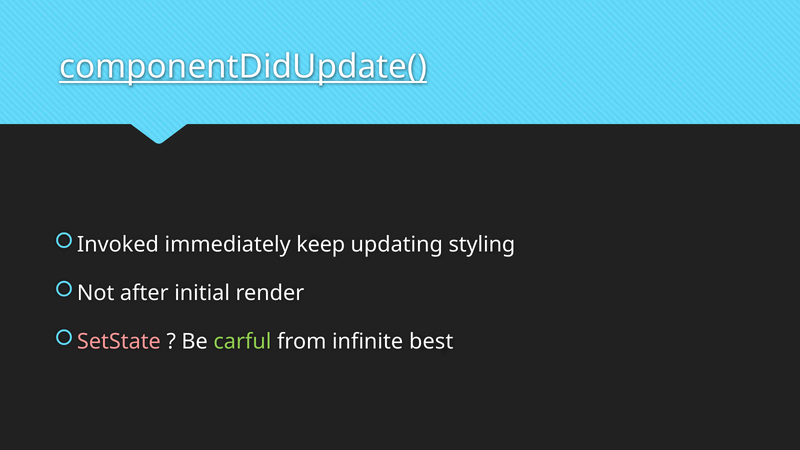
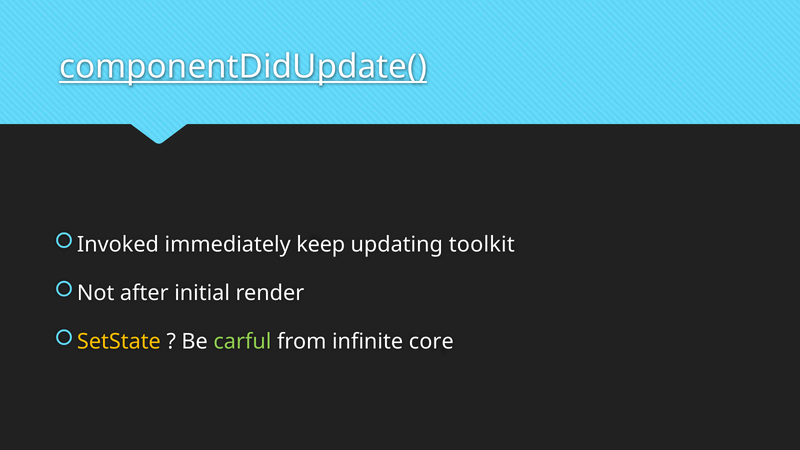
styling: styling -> toolkit (482, 245)
SetState colour: pink -> yellow (119, 341)
best: best -> core (431, 341)
